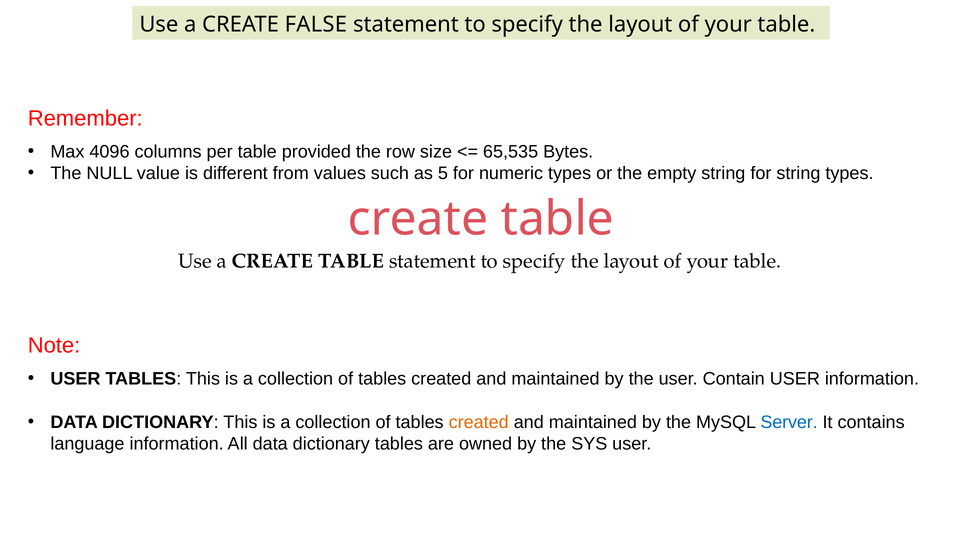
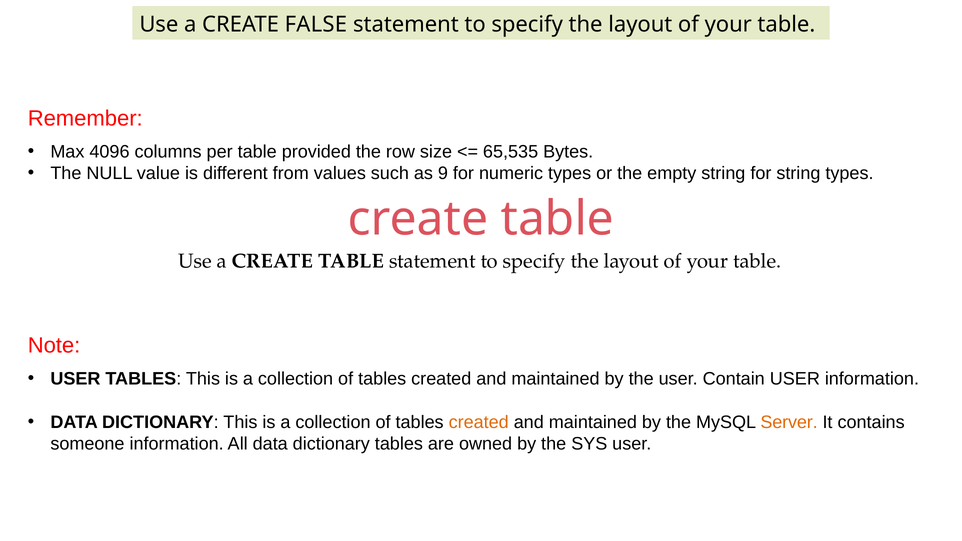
5: 5 -> 9 (443, 173)
Server colour: blue -> orange (789, 422)
language: language -> someone (87, 444)
